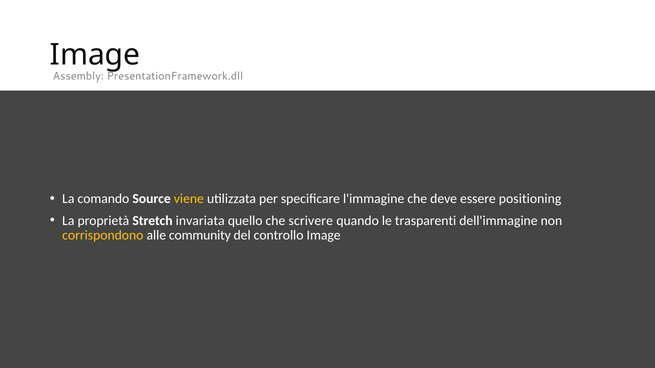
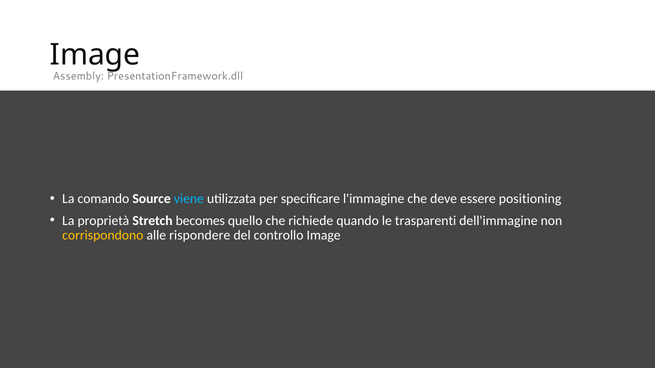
viene colour: yellow -> light blue (189, 199)
invariata: invariata -> becomes (200, 221)
scrivere: scrivere -> richiede (311, 221)
community: community -> rispondere (200, 236)
